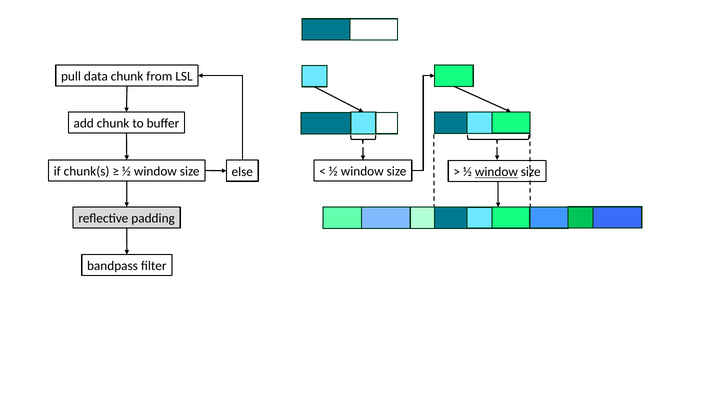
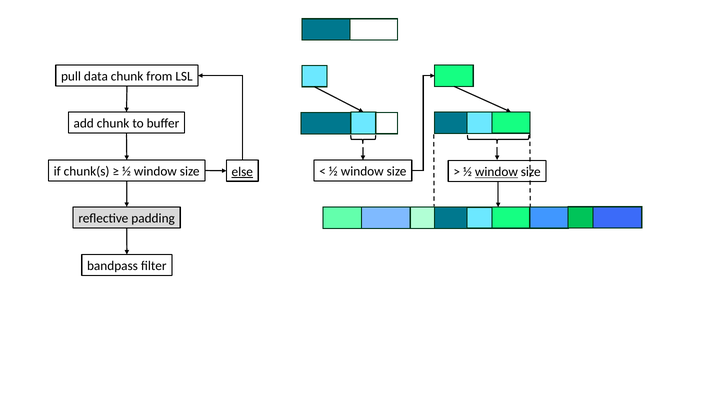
else underline: none -> present (242, 172)
